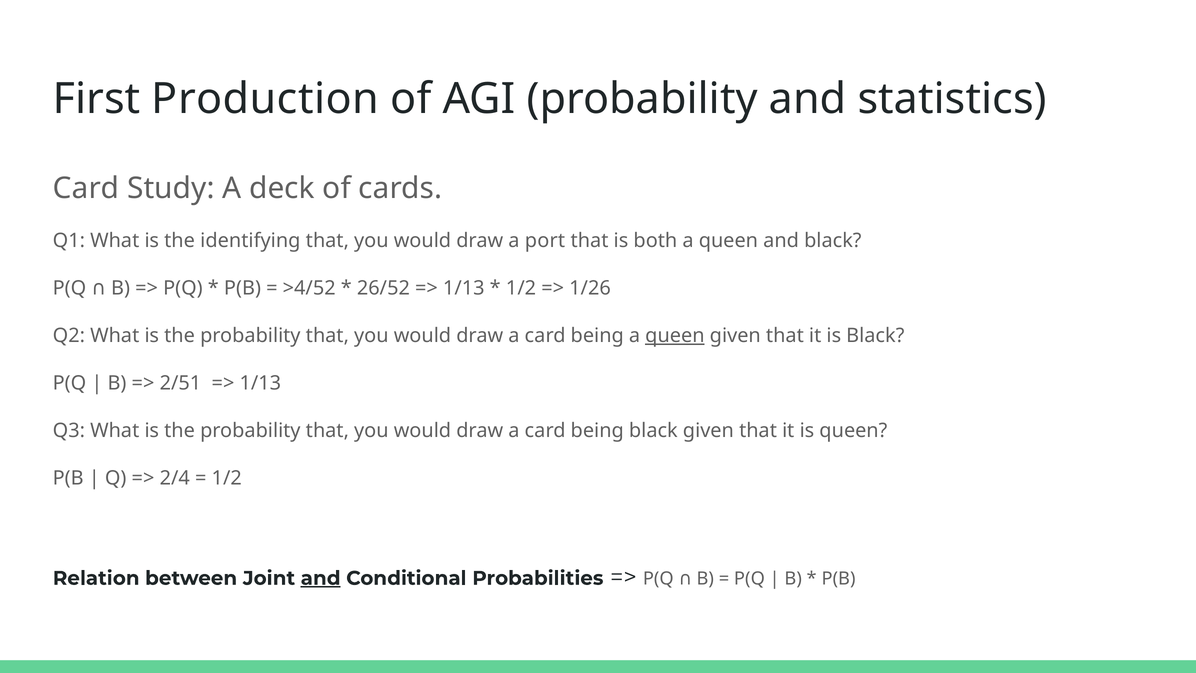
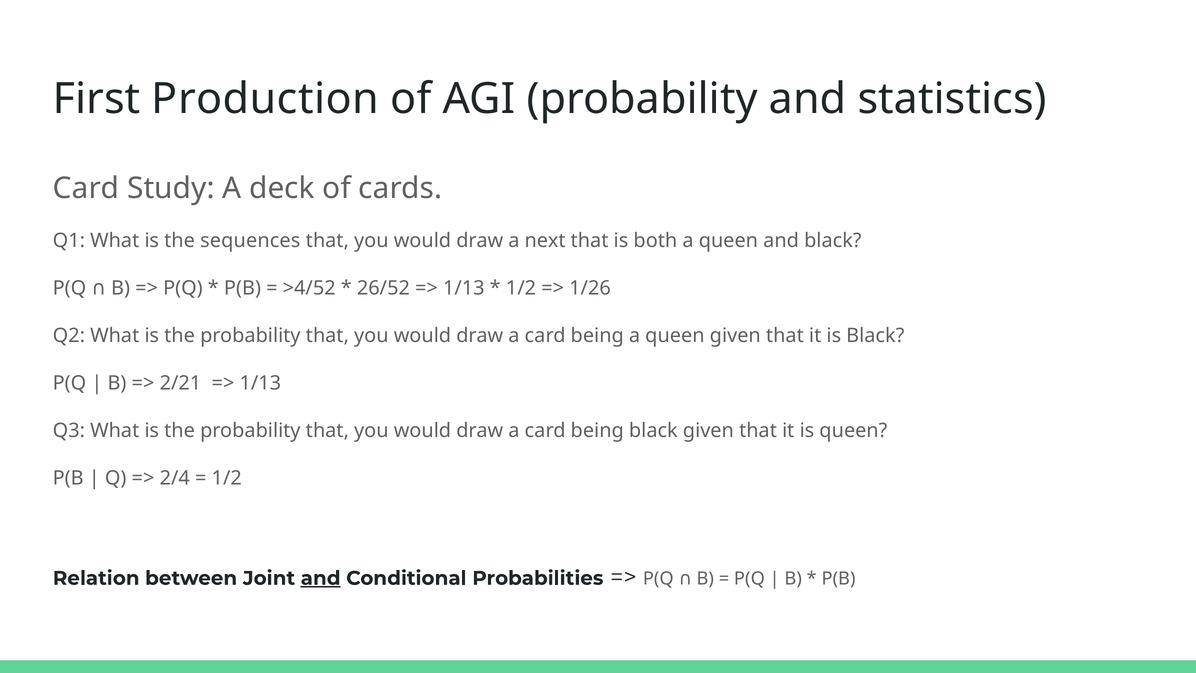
identifying: identifying -> sequences (250, 241)
port: port -> next (545, 241)
queen underline: present -> none (675, 336)
2/51: 2/51 -> 2/21 (180, 383)
